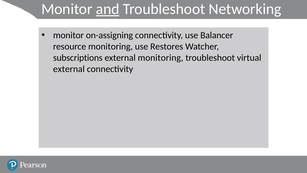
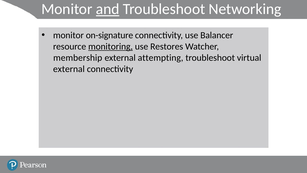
on-assigning: on-assigning -> on-signature (109, 35)
monitoring underline: none -> present (111, 46)
subscriptions: subscriptions -> membership (78, 58)
external monitoring: monitoring -> attempting (161, 58)
